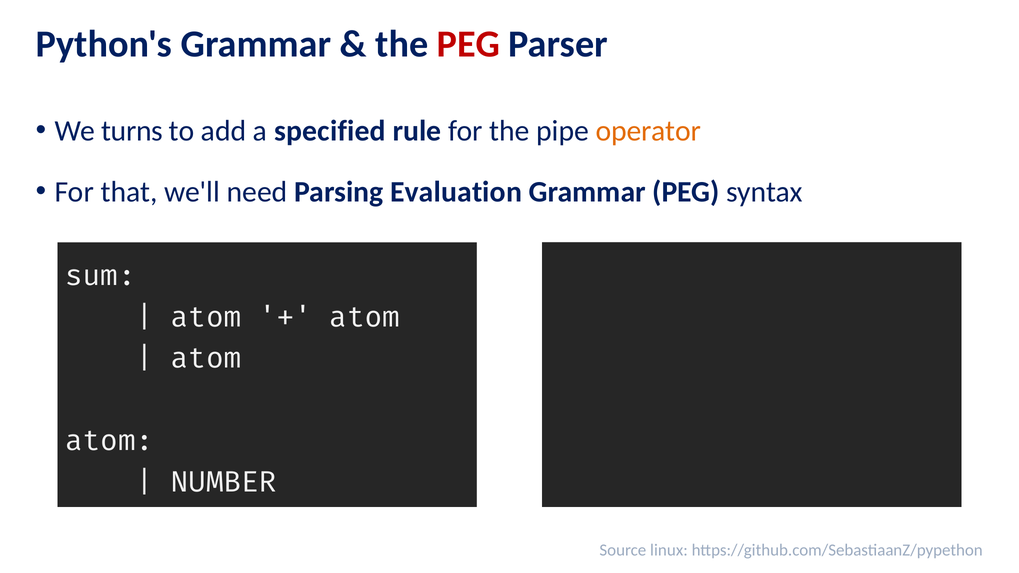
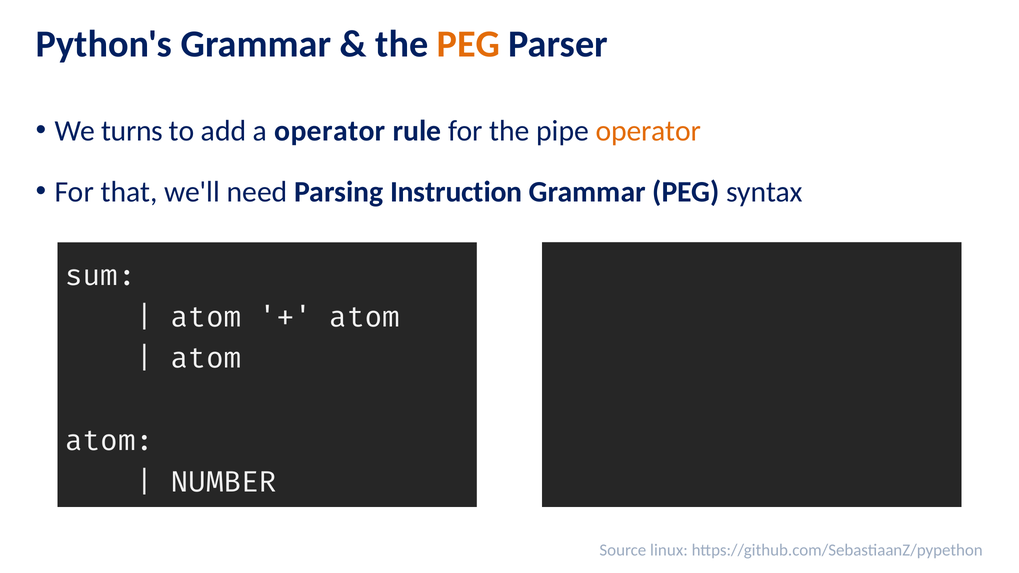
PEG colour: red -> orange (468, 44)
a specified: specified -> operator (330, 131)
Evaluation: Evaluation -> Instruction (456, 192)
